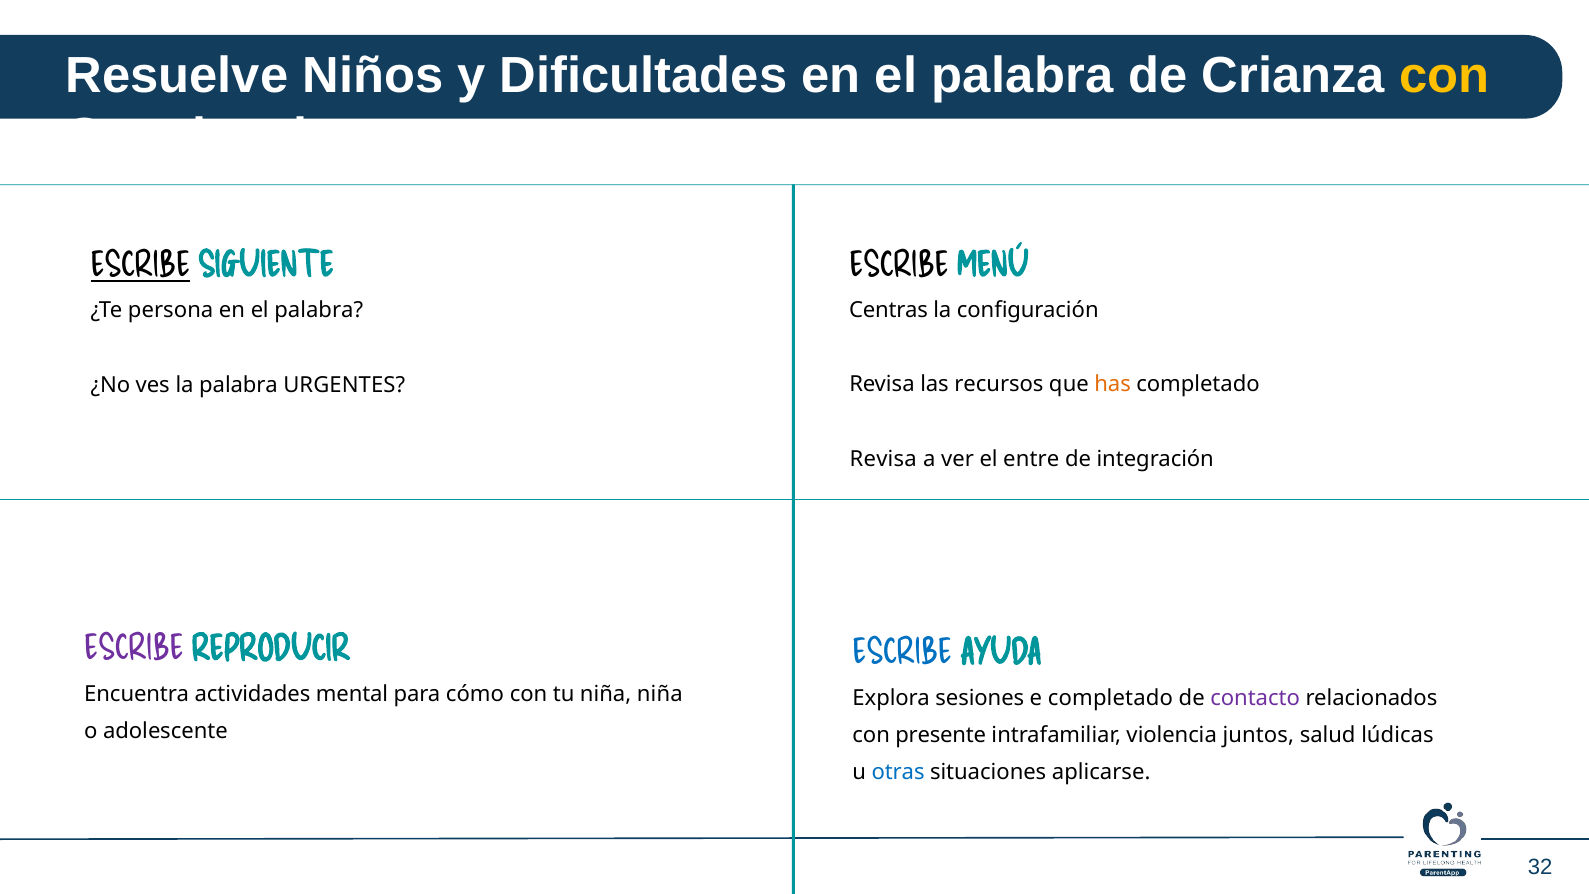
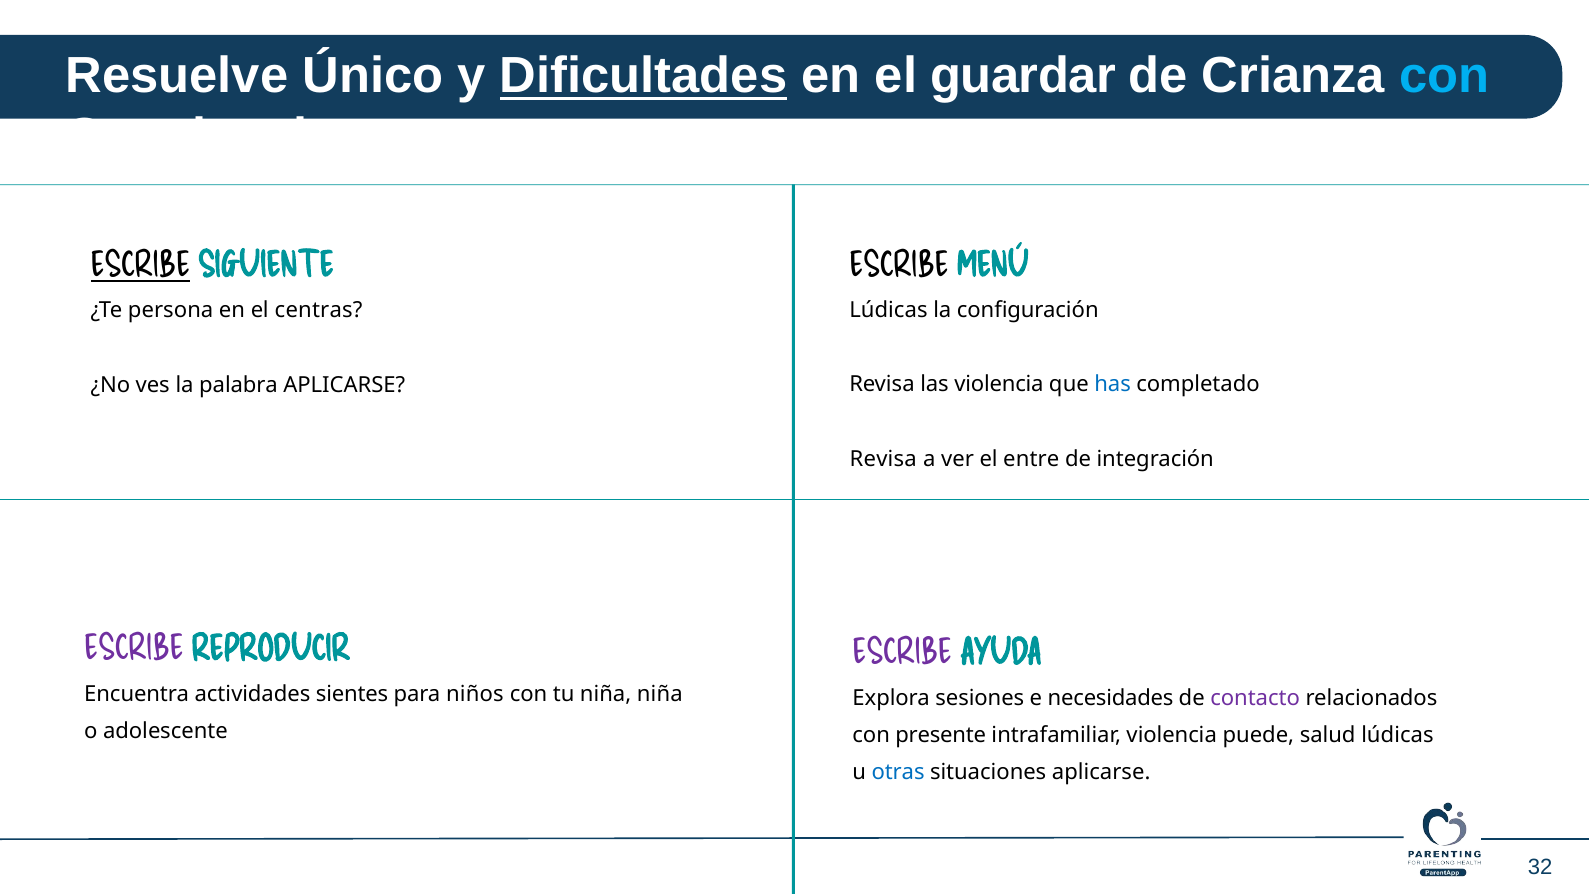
Niños: Niños -> Único (373, 76)
Dificultades underline: none -> present (644, 76)
palabra: palabra -> guardar (1023, 76)
con colour: yellow -> light blue (1444, 76)
palabra: palabra -> centras (319, 310)
Centras: Centras -> Lúdicas (888, 310)
palabra URGENTES: URGENTES -> APLICARSE (344, 385)
las recursos: recursos -> violencia (999, 385)
has colour: orange -> blue (1113, 385)
ESCRIBE colour: blue -> purple (902, 653)
mental: mental -> sientes (352, 694)
cómo: cómo -> niños (475, 694)
e completado: completado -> necesidades (1111, 698)
juntos: juntos -> puede (1258, 735)
